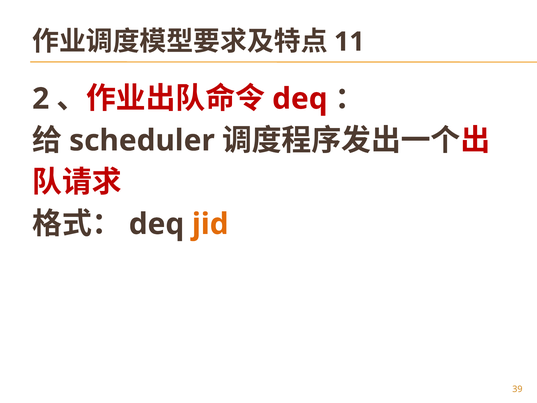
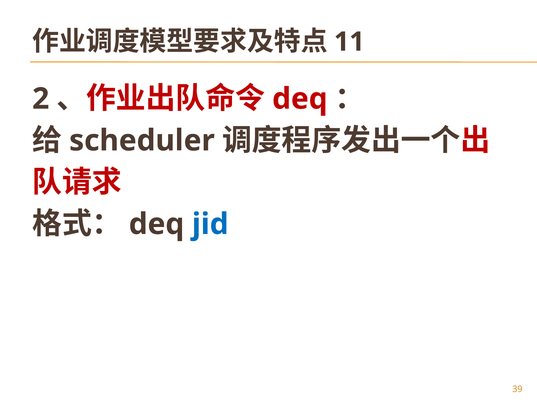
jid colour: orange -> blue (210, 224)
